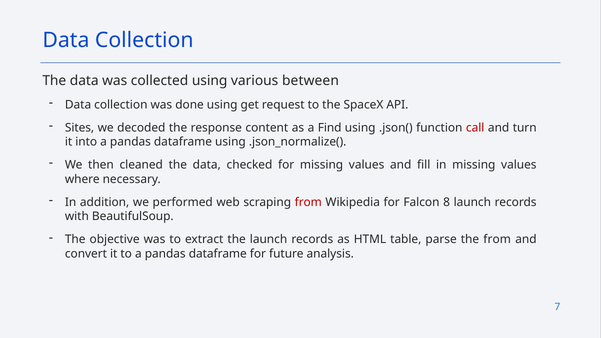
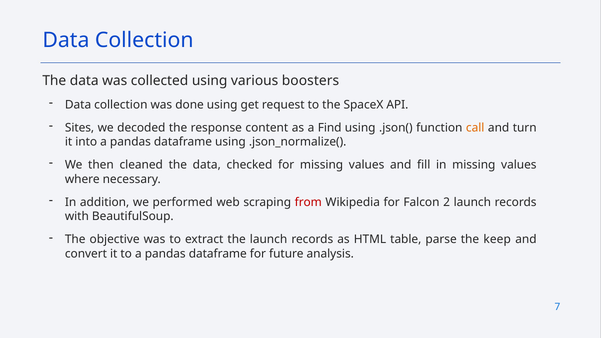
between: between -> boosters (310, 81)
call colour: red -> orange (475, 128)
8: 8 -> 2 (447, 202)
the from: from -> keep (497, 240)
